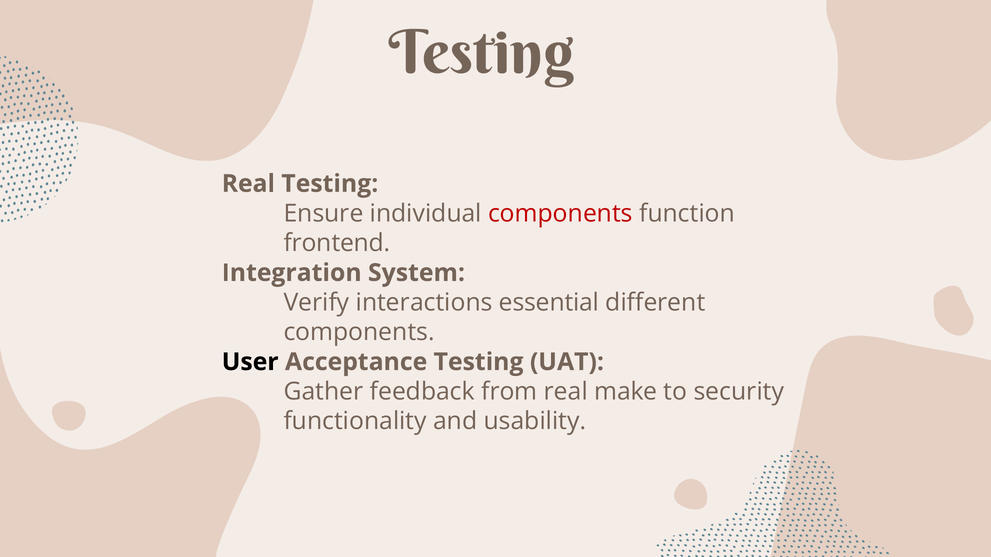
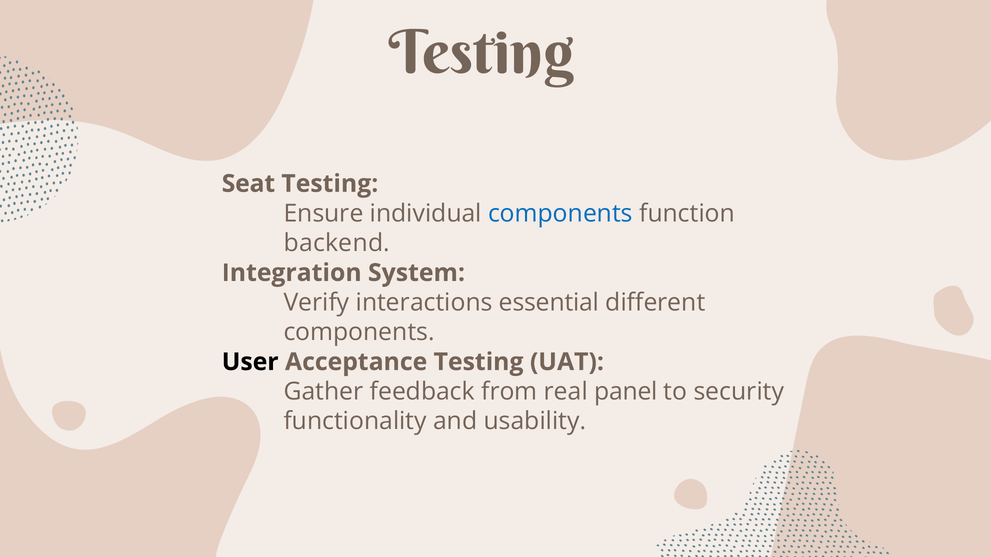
Real: Real -> Seat (248, 184)
components colour: red -> blue (560, 214)
frontend: frontend -> backend (337, 243)
make: make -> panel (626, 392)
